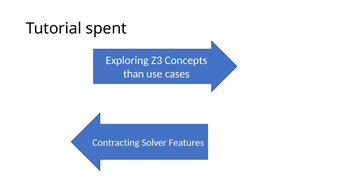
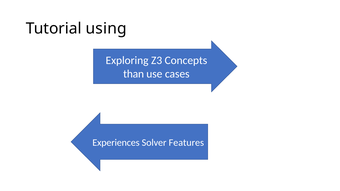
spent: spent -> using (106, 29)
Contracting: Contracting -> Experiences (116, 143)
